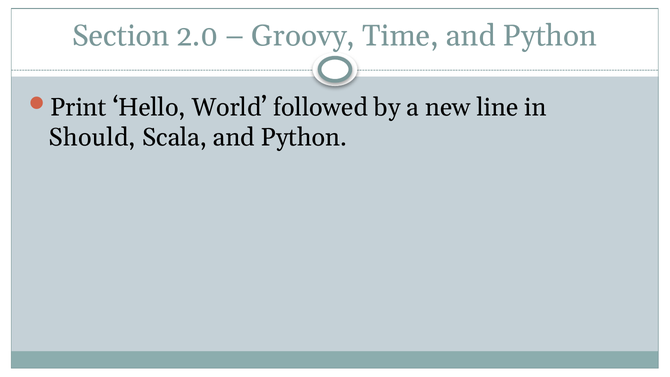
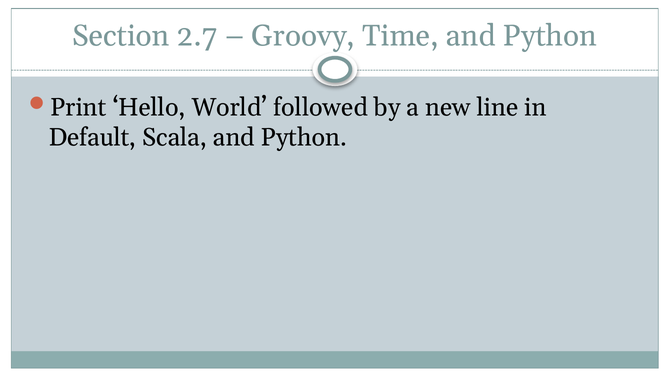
2.0: 2.0 -> 2.7 (197, 36)
Should: Should -> Default (92, 137)
